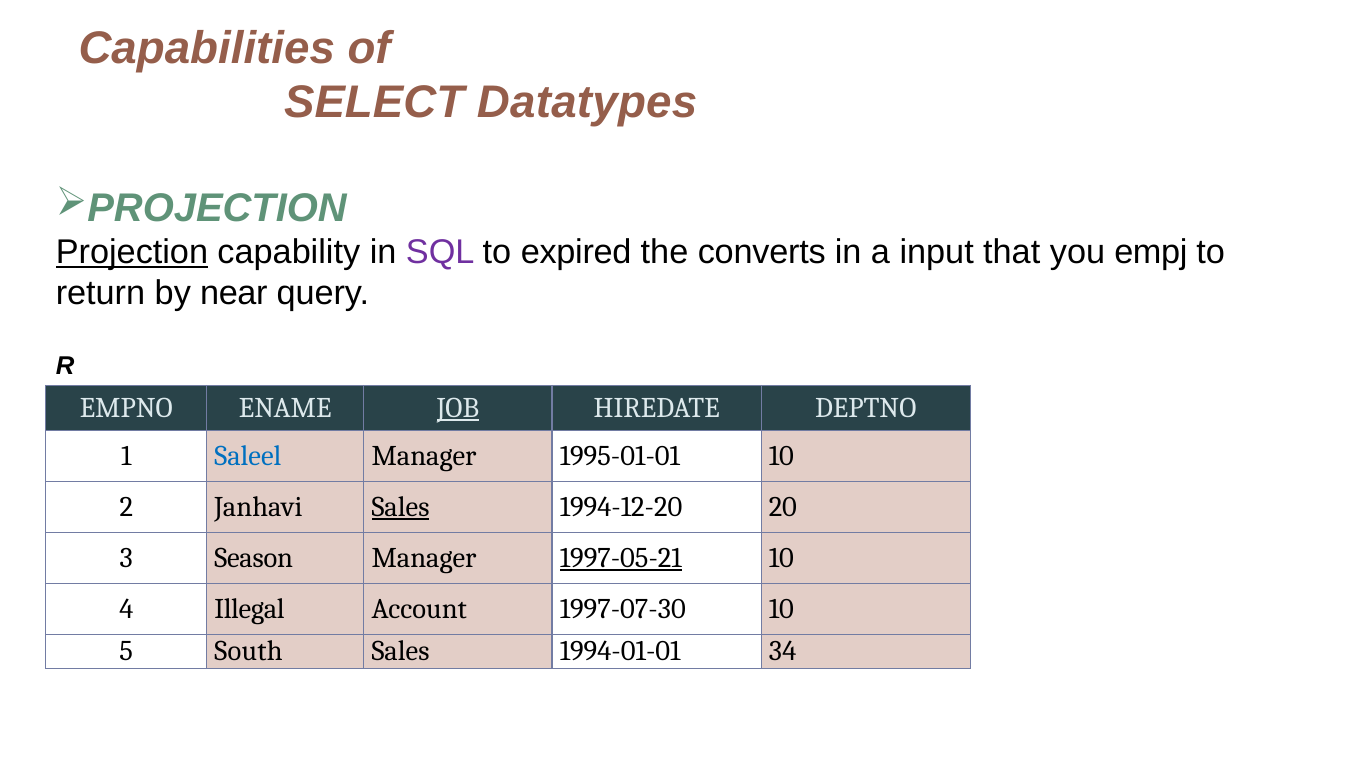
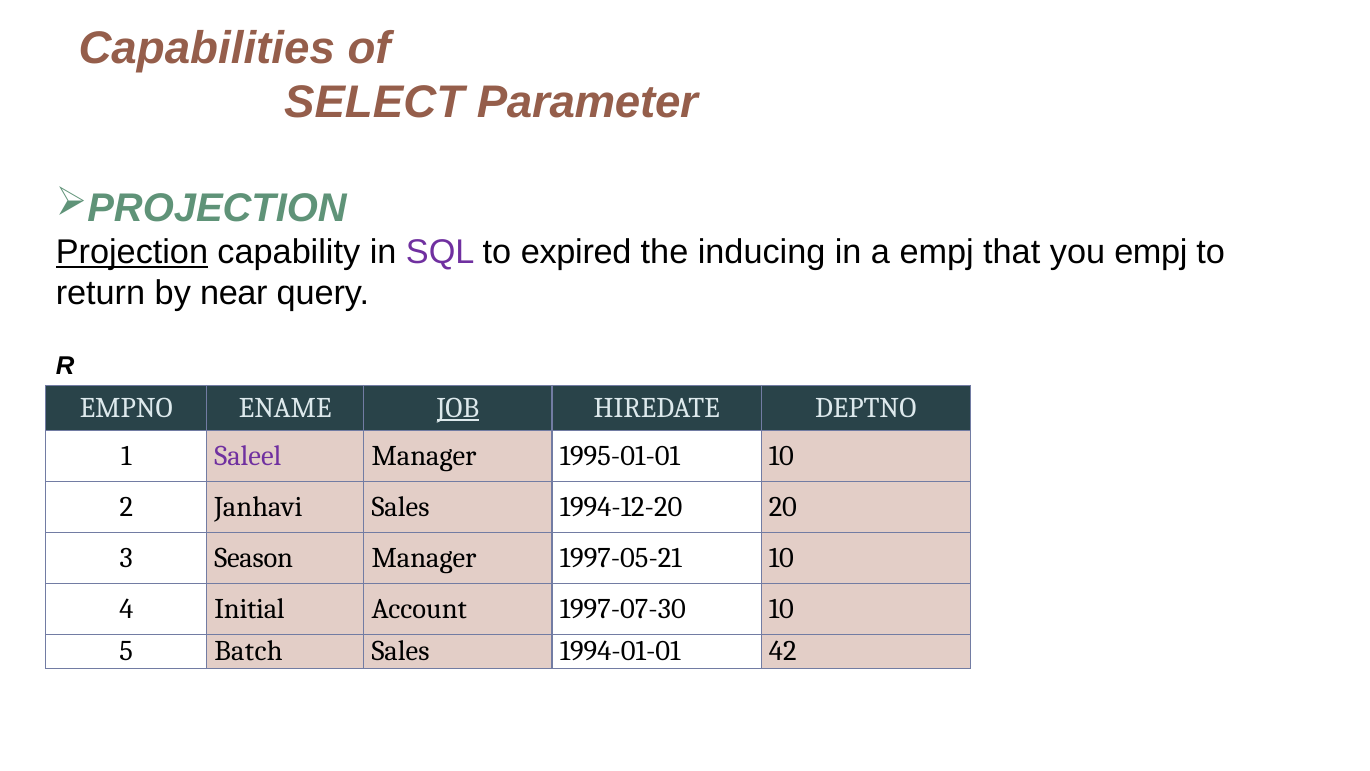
Datatypes: Datatypes -> Parameter (587, 103)
converts: converts -> inducing (762, 252)
a input: input -> empj (937, 252)
Saleel colour: blue -> purple (248, 456)
Sales underline: present -> none (401, 507)
1997-05-21 underline: present -> none (621, 558)
Illegal: Illegal -> Initial (249, 608)
South: South -> Batch (249, 651)
34: 34 -> 42 (783, 651)
